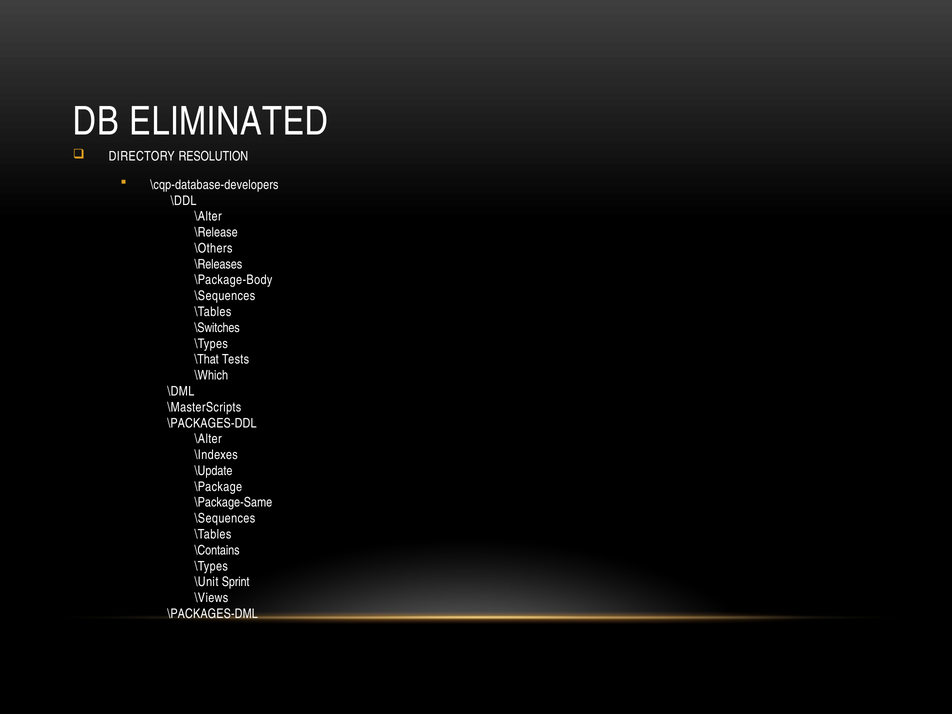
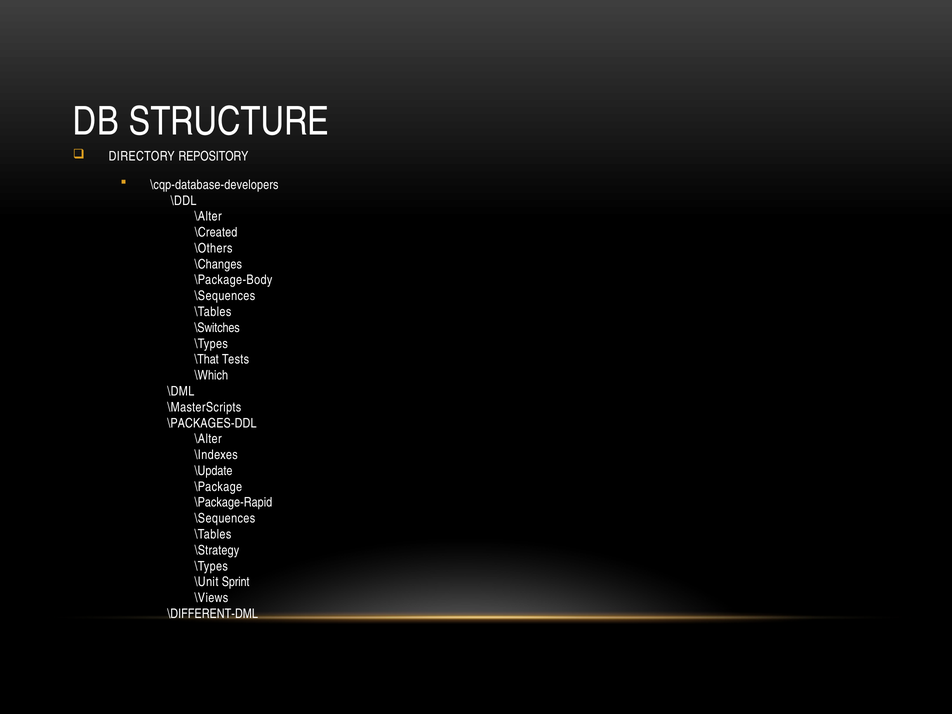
ELIMINATED: ELIMINATED -> STRUCTURE (229, 122)
RESOLUTION: RESOLUTION -> REPOSITORY (213, 156)
\Release: \Release -> \Created (216, 232)
\Releases: \Releases -> \Changes (218, 264)
\Package-Same: \Package-Same -> \Package-Rapid (233, 503)
\Contains: \Contains -> \Strategy (217, 550)
\PACKAGES-DML: \PACKAGES-DML -> \DIFFERENT-DML (213, 614)
